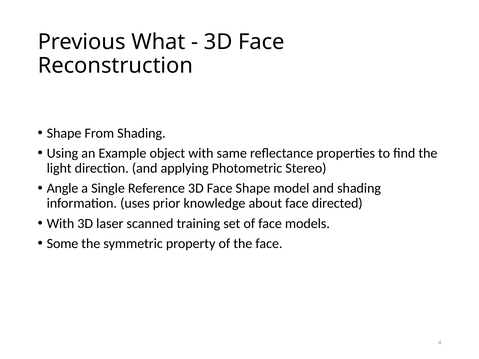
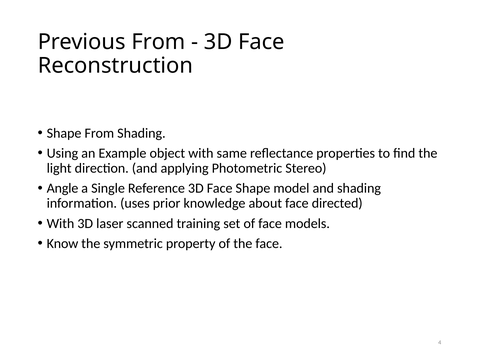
Previous What: What -> From (158, 42)
Some: Some -> Know (62, 244)
